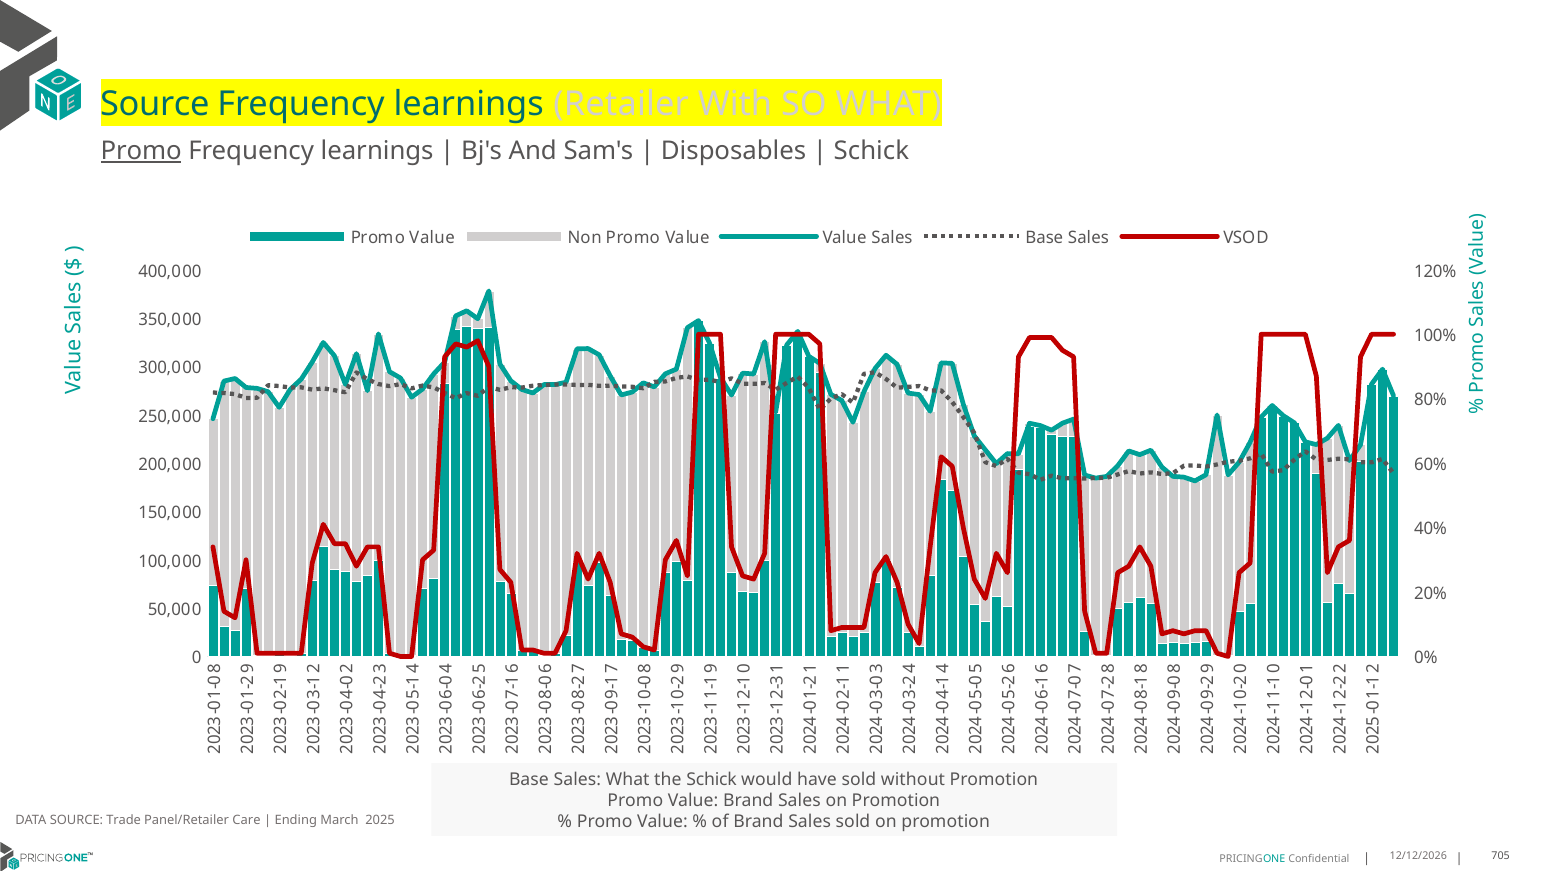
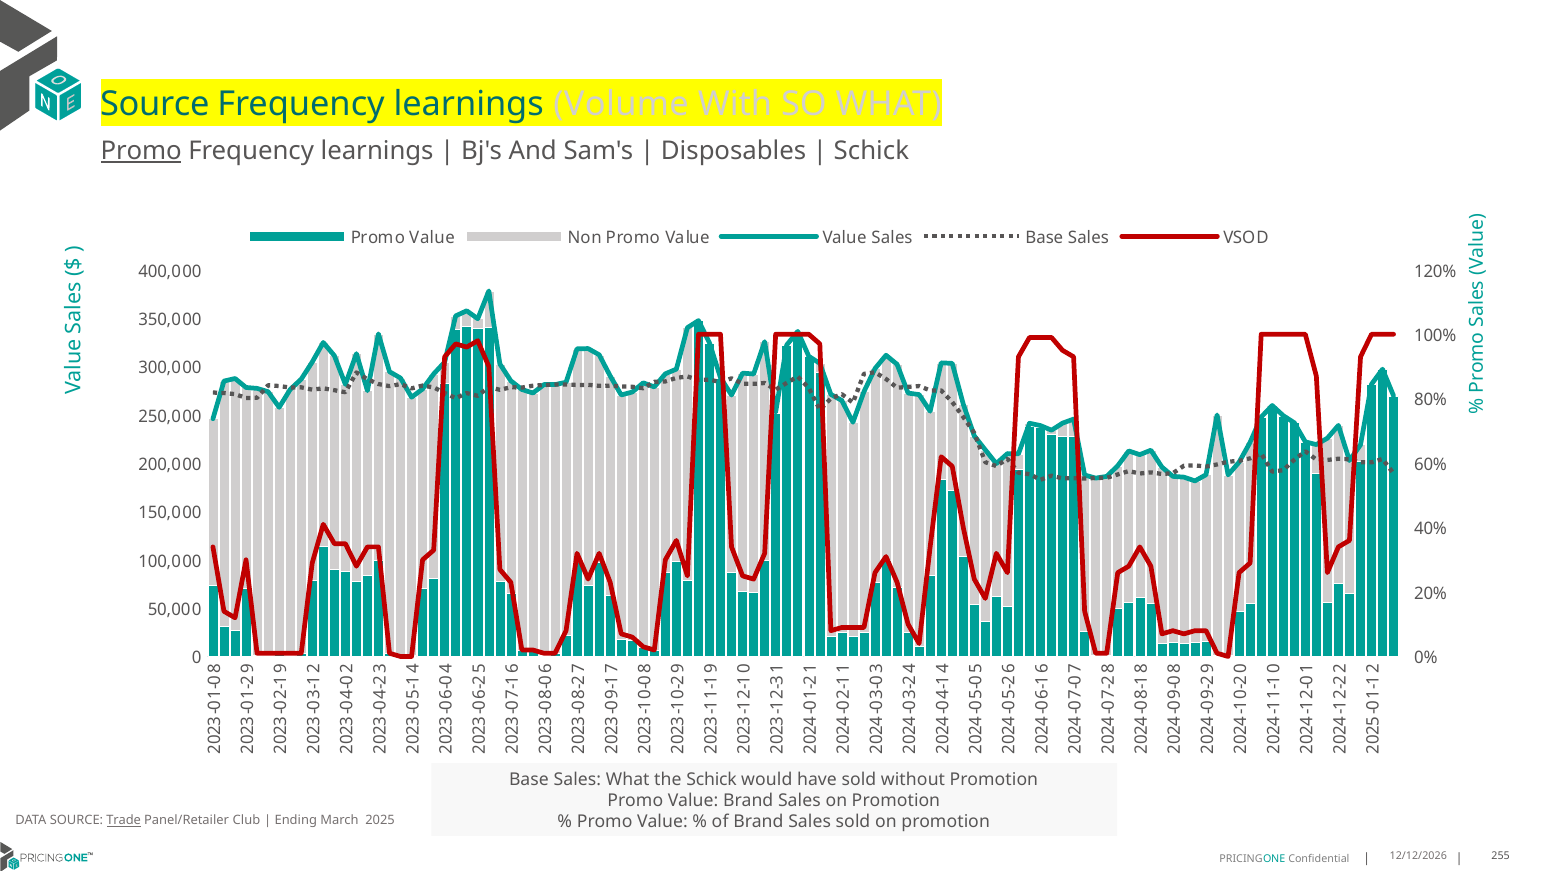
Retailer: Retailer -> Volume (621, 104)
Trade underline: none -> present (124, 820)
Care: Care -> Club (247, 820)
705: 705 -> 255 (1501, 856)
